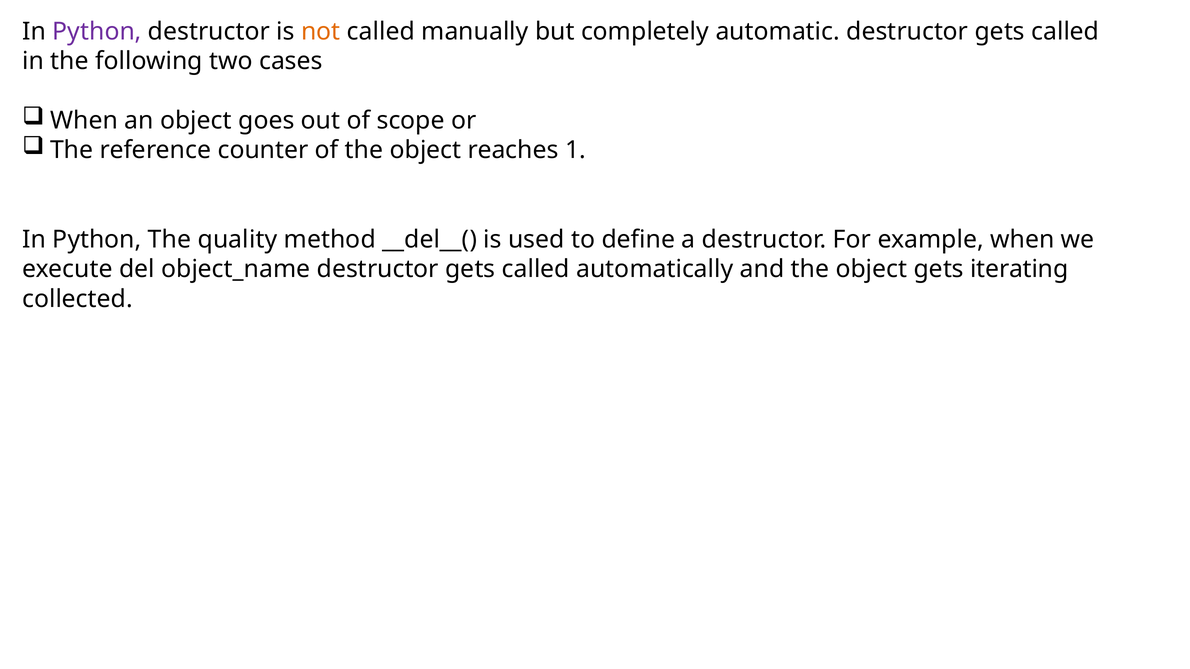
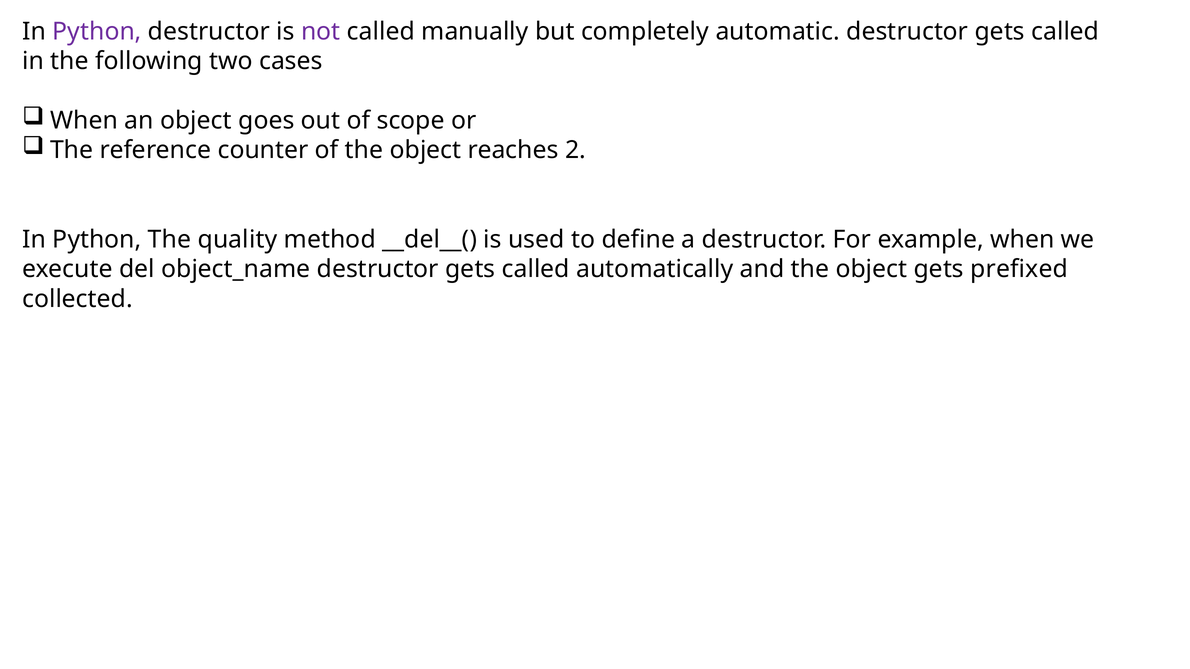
not colour: orange -> purple (321, 31)
1: 1 -> 2 (576, 150)
iterating: iterating -> prefixed (1019, 269)
